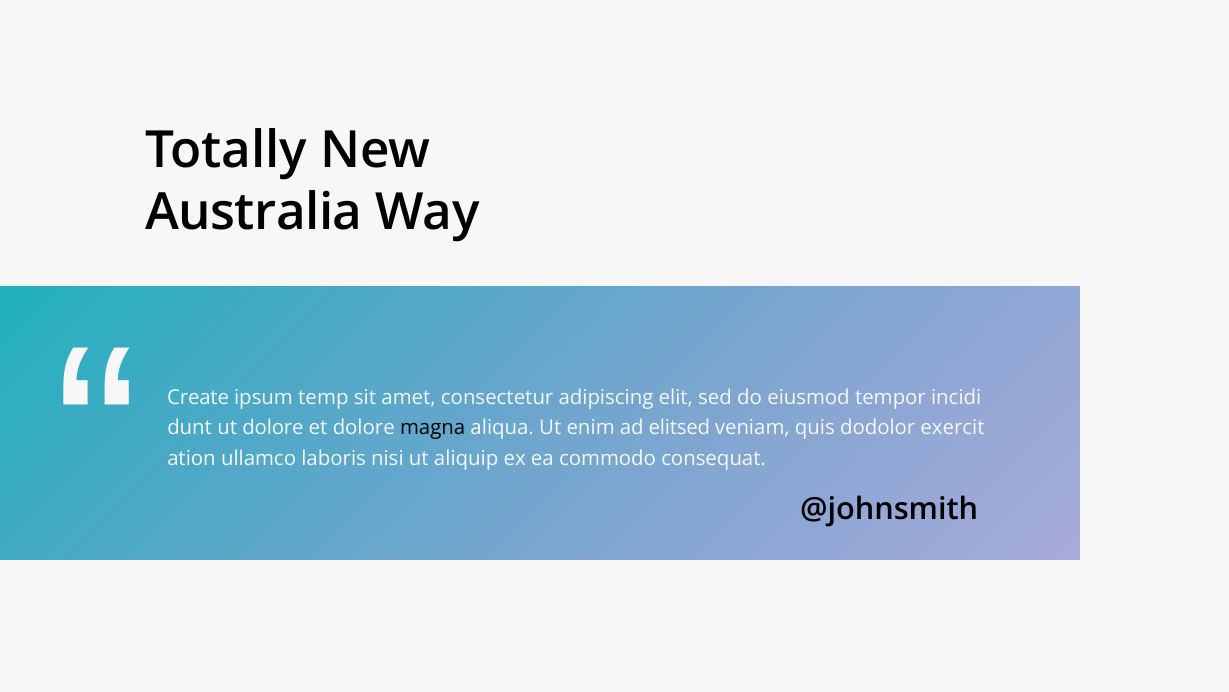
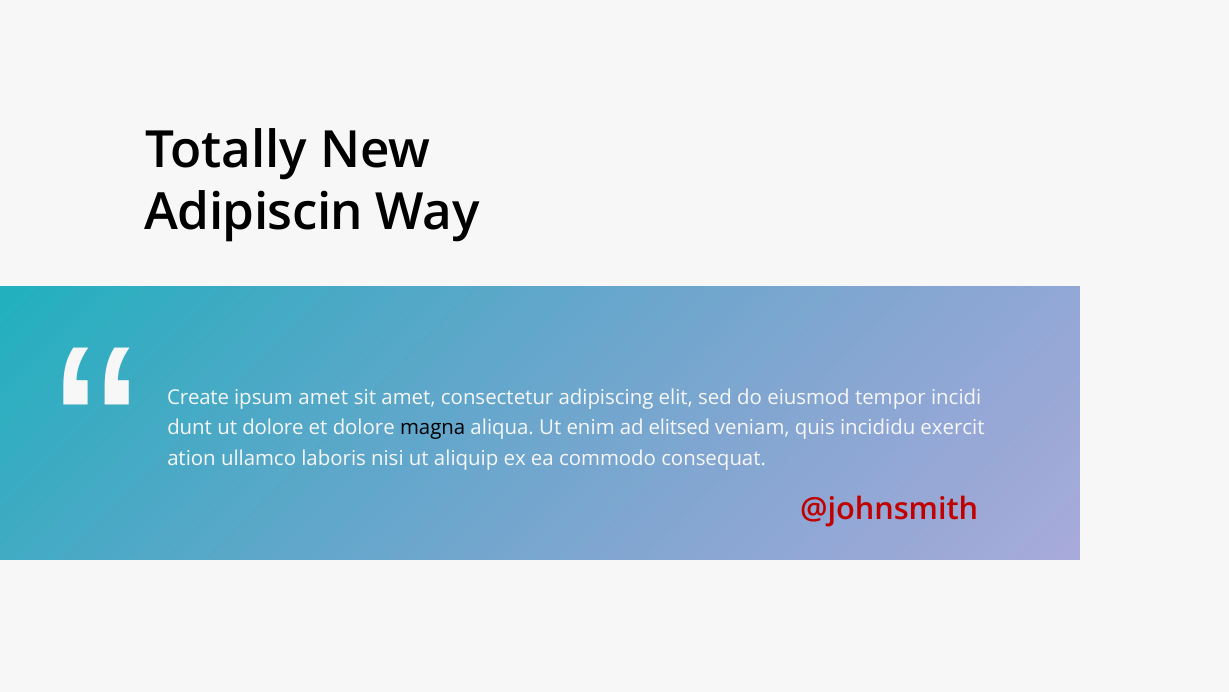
Australia: Australia -> Adipiscin (254, 212)
ipsum temp: temp -> amet (323, 397)
dodolor: dodolor -> incididu (878, 428)
@johnsmith colour: black -> red (889, 509)
